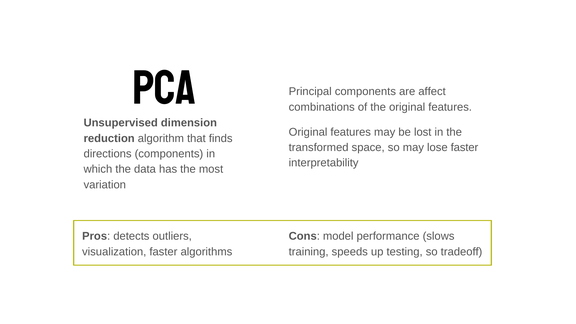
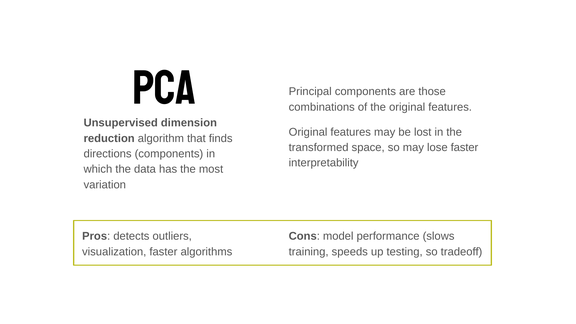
affect: affect -> those (432, 92)
